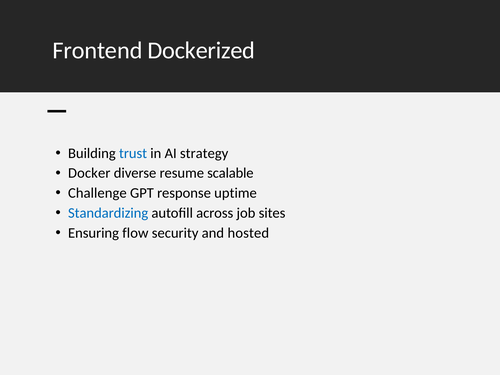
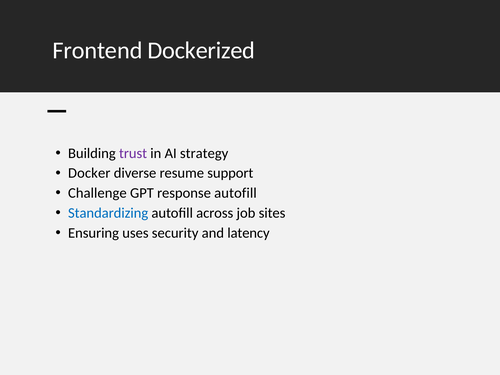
trust colour: blue -> purple (133, 153)
scalable: scalable -> support (230, 173)
response uptime: uptime -> autofill (235, 193)
flow: flow -> uses (135, 233)
hosted: hosted -> latency (248, 233)
